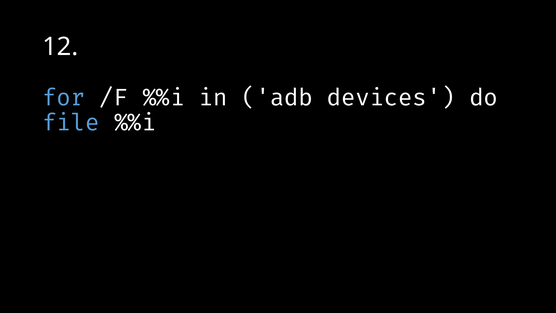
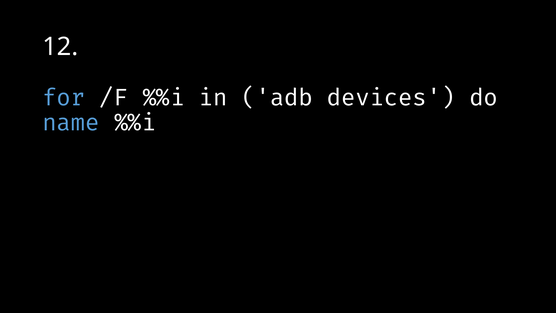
file: file -> name (71, 123)
